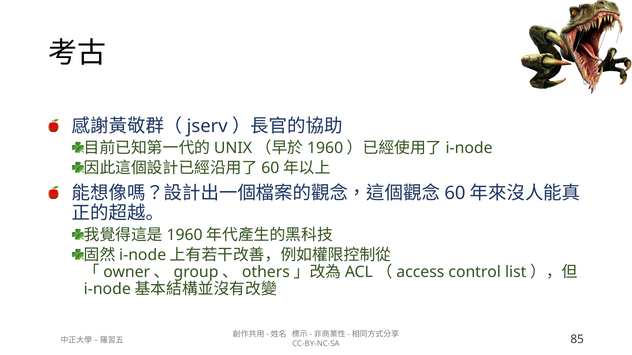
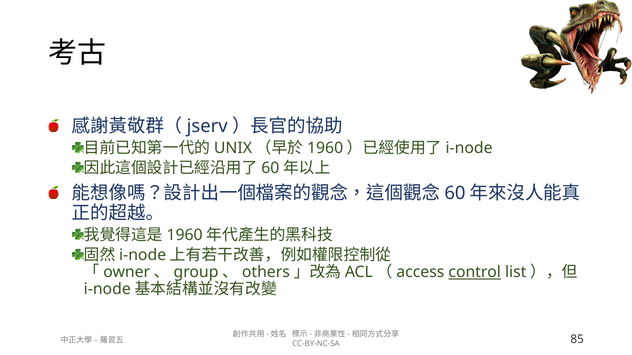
control underline: none -> present (475, 273)
